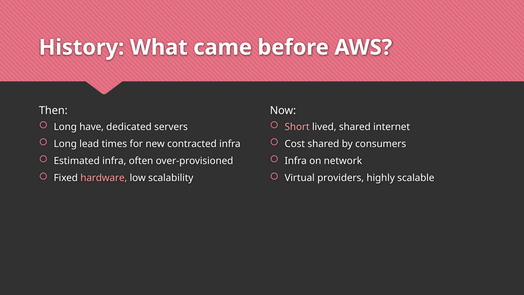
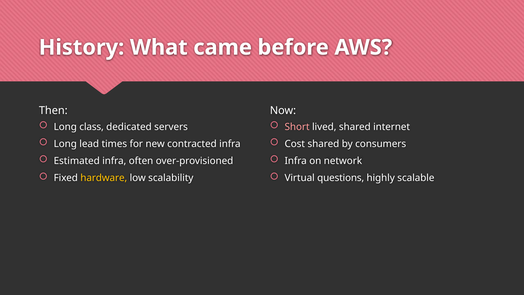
have: have -> class (92, 127)
hardware colour: pink -> yellow (104, 178)
providers: providers -> questions (341, 178)
